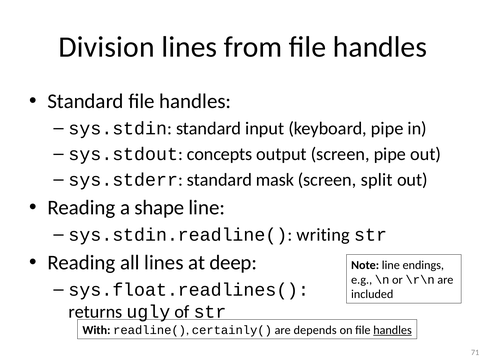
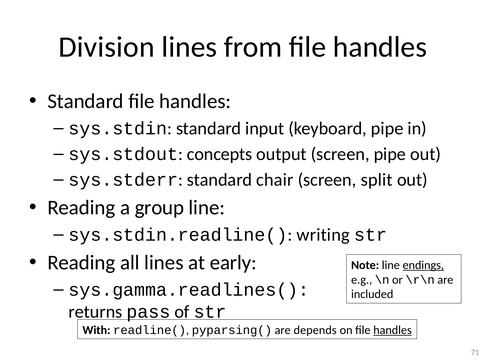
mask: mask -> chair (275, 180)
shape: shape -> group (159, 208)
deep: deep -> early (233, 263)
endings underline: none -> present (423, 265)
sys.float.readlines(: sys.float.readlines( -> sys.gamma.readlines( (189, 290)
ugly: ugly -> pass (148, 312)
certainly(: certainly( -> pyparsing( (232, 331)
